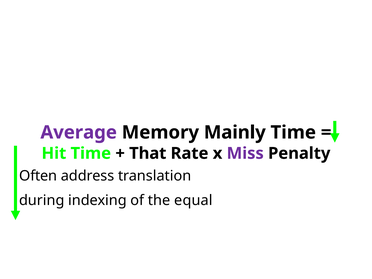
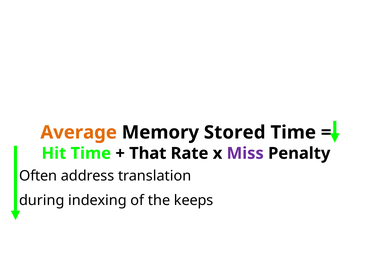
Average colour: purple -> orange (79, 132)
Mainly: Mainly -> Stored (235, 132)
equal: equal -> keeps (194, 200)
